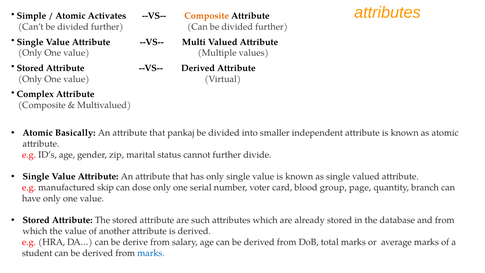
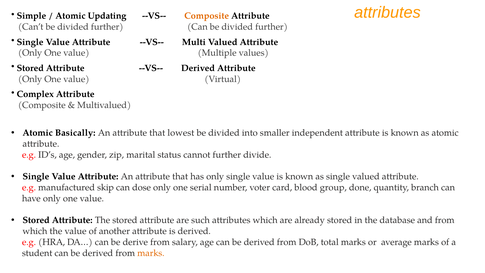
Activates: Activates -> Updating (107, 16)
pankaj: pankaj -> lowest (181, 133)
page: page -> done (360, 187)
marks colour: blue -> orange (151, 253)
